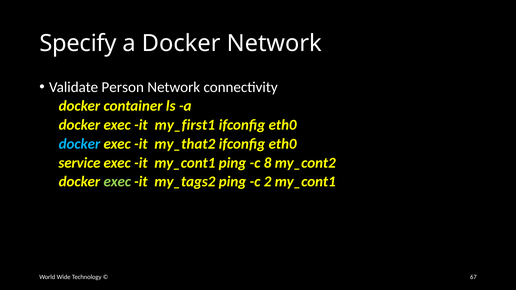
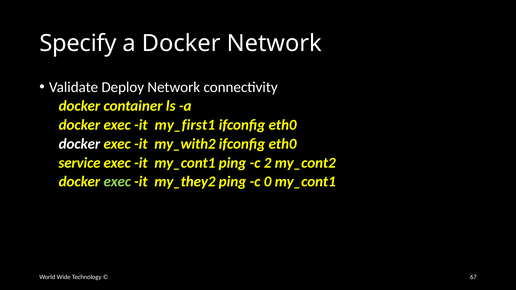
Person: Person -> Deploy (123, 87)
docker colour: light blue -> white (79, 144)
my_that2: my_that2 -> my_with2 (185, 144)
8: 8 -> 2 (268, 163)
my_tags2: my_tags2 -> my_they2 (185, 182)
2: 2 -> 0 (268, 182)
